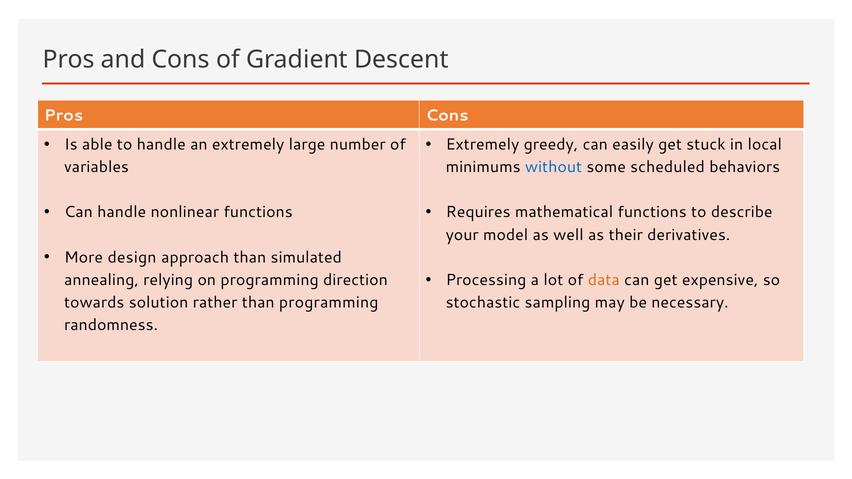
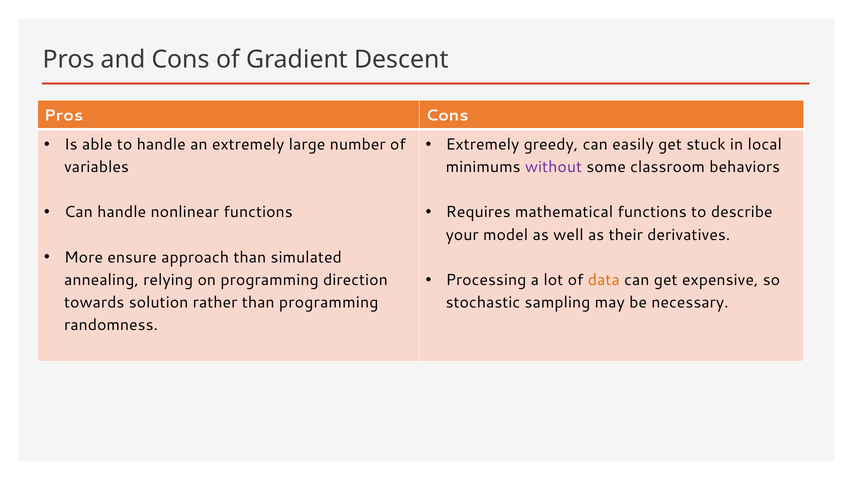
without colour: blue -> purple (554, 167)
scheduled: scheduled -> classroom (668, 167)
design: design -> ensure (132, 257)
